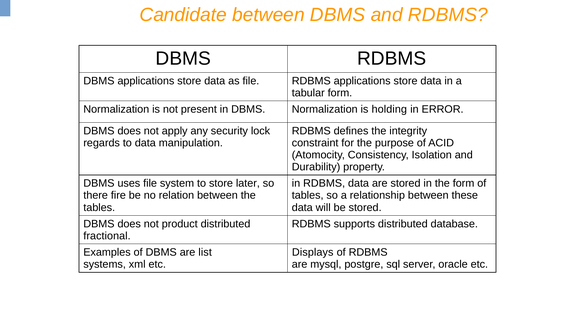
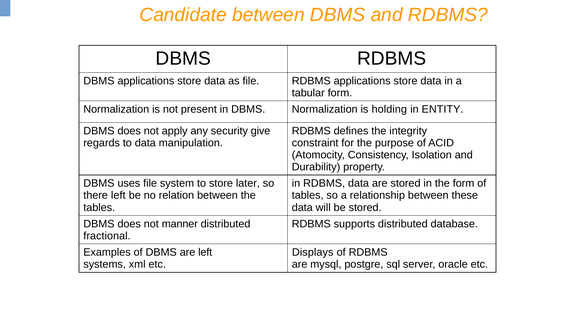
ERROR: ERROR -> ENTITY (443, 109)
lock: lock -> give (261, 131)
there fire: fire -> left (118, 196)
product: product -> manner (180, 224)
are list: list -> left (205, 253)
